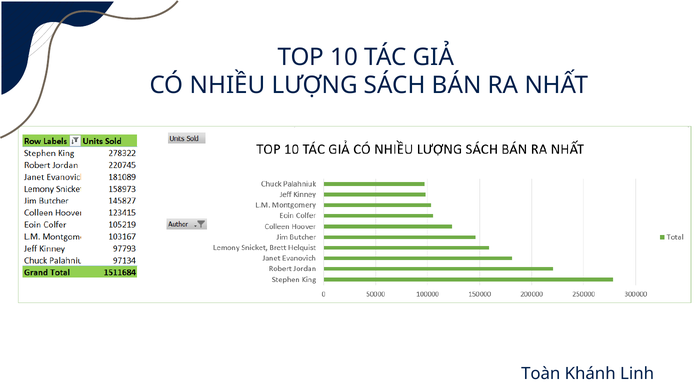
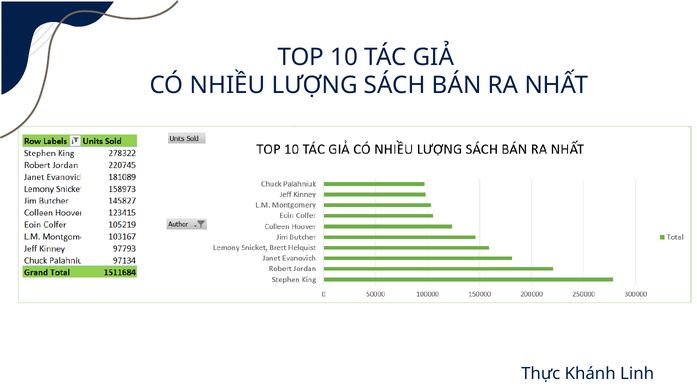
Toàn: Toàn -> Thực (541, 374)
